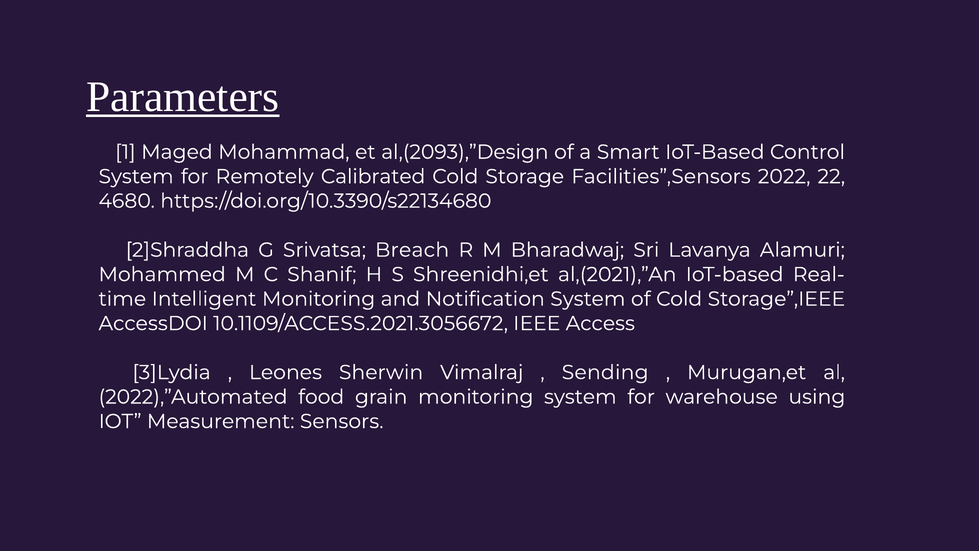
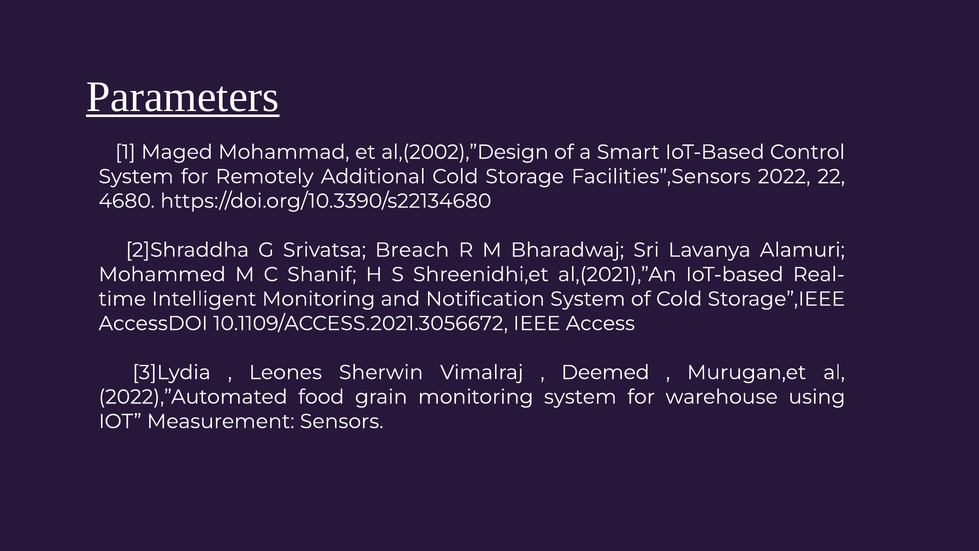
al,(2093),”Design: al,(2093),”Design -> al,(2002),”Design (465, 152)
Calibrated: Calibrated -> Additional (373, 176)
Sending: Sending -> Deemed (605, 372)
